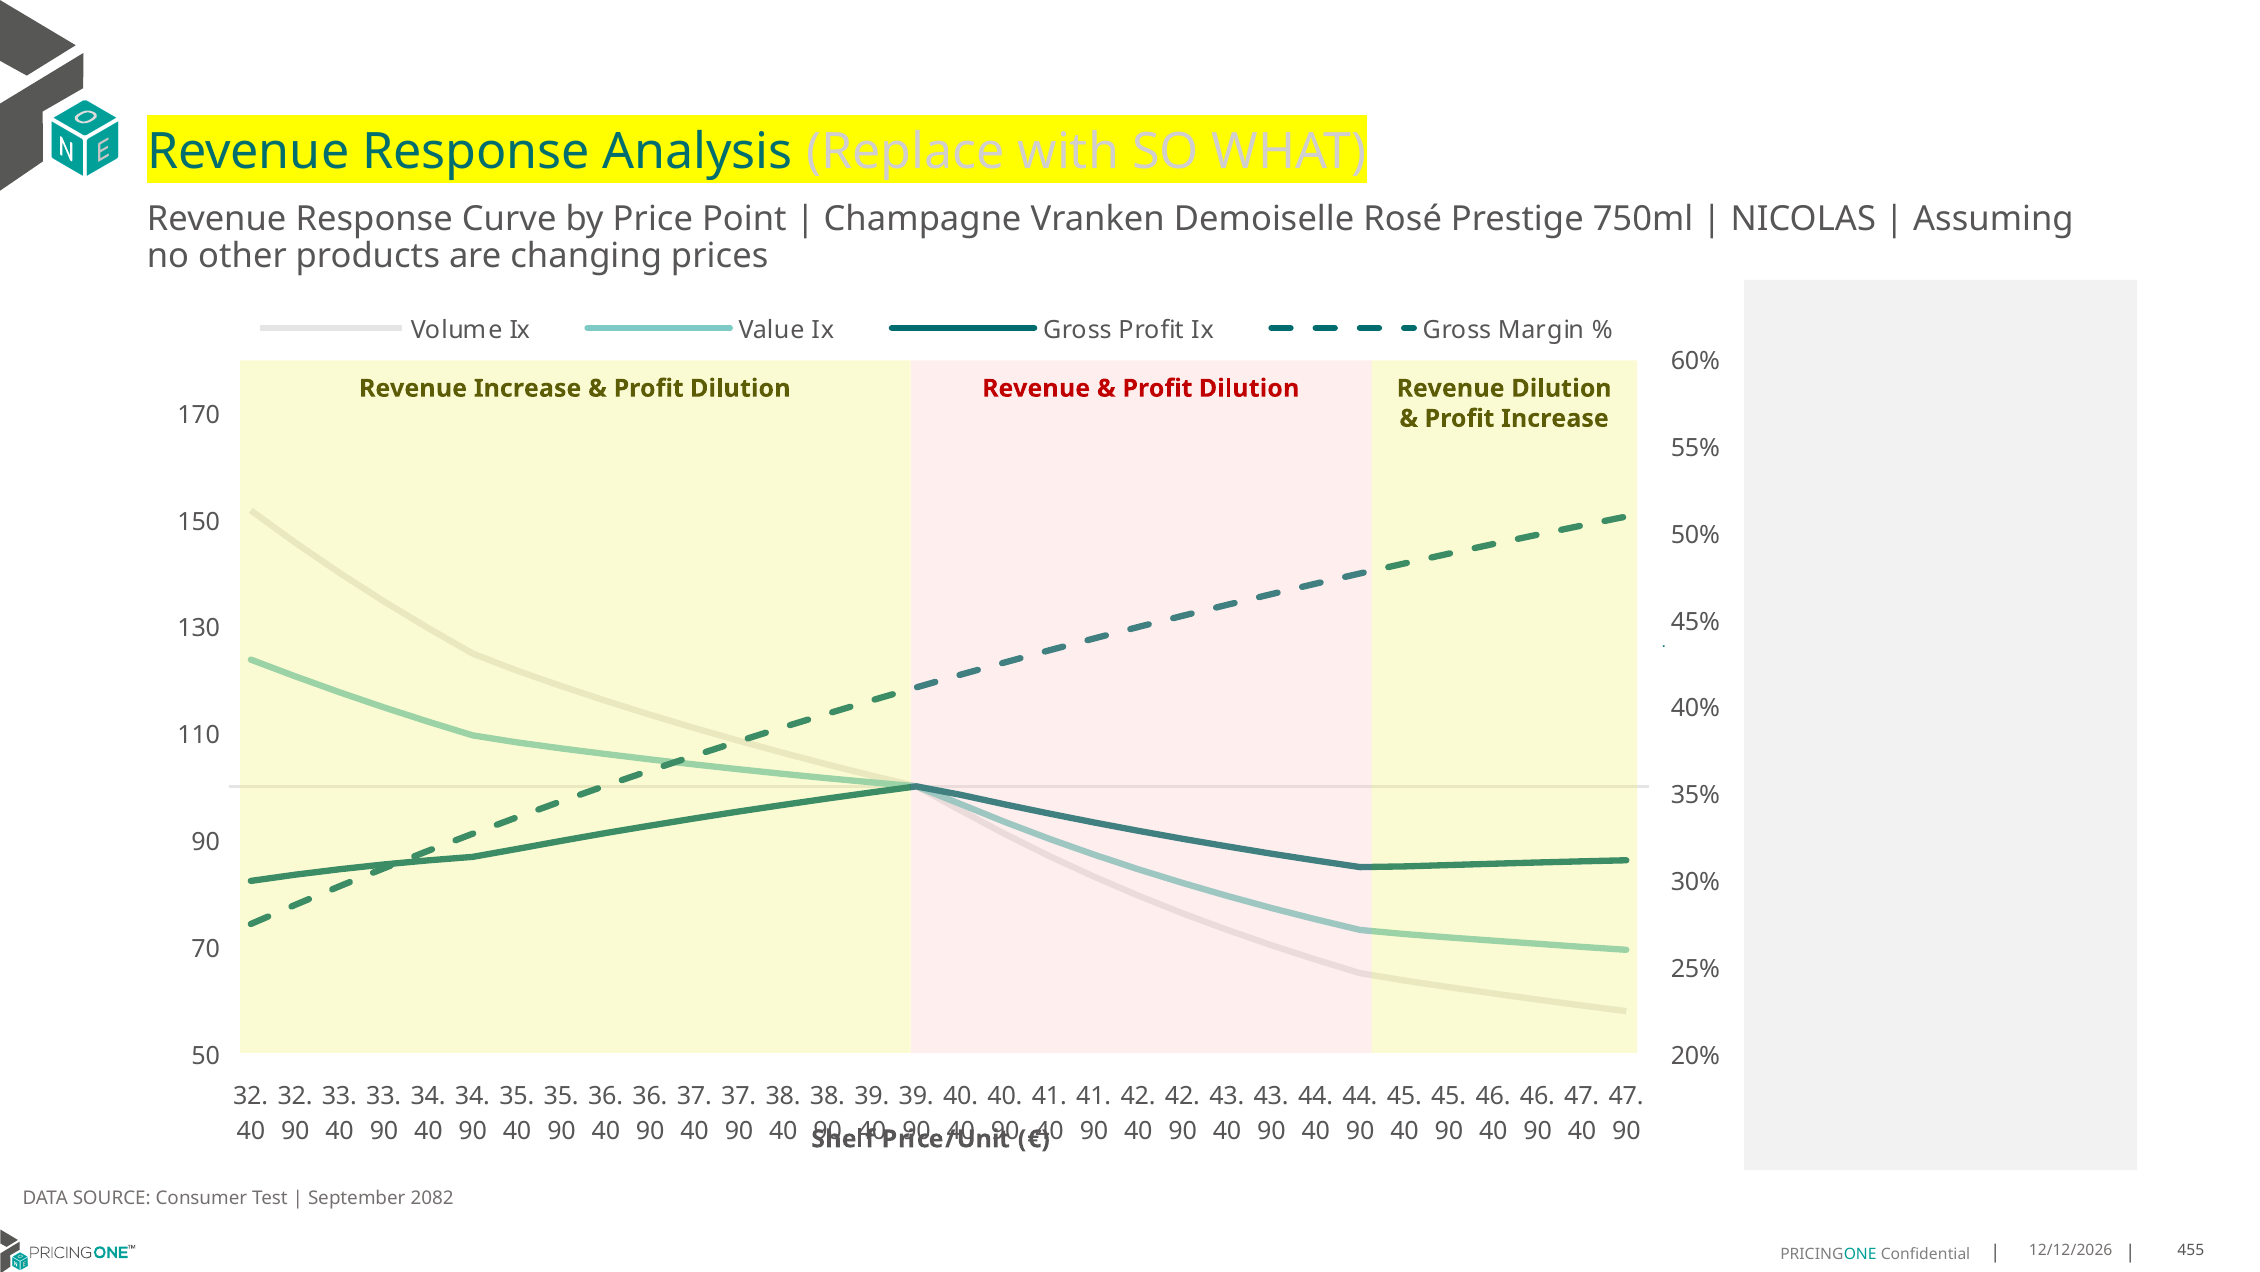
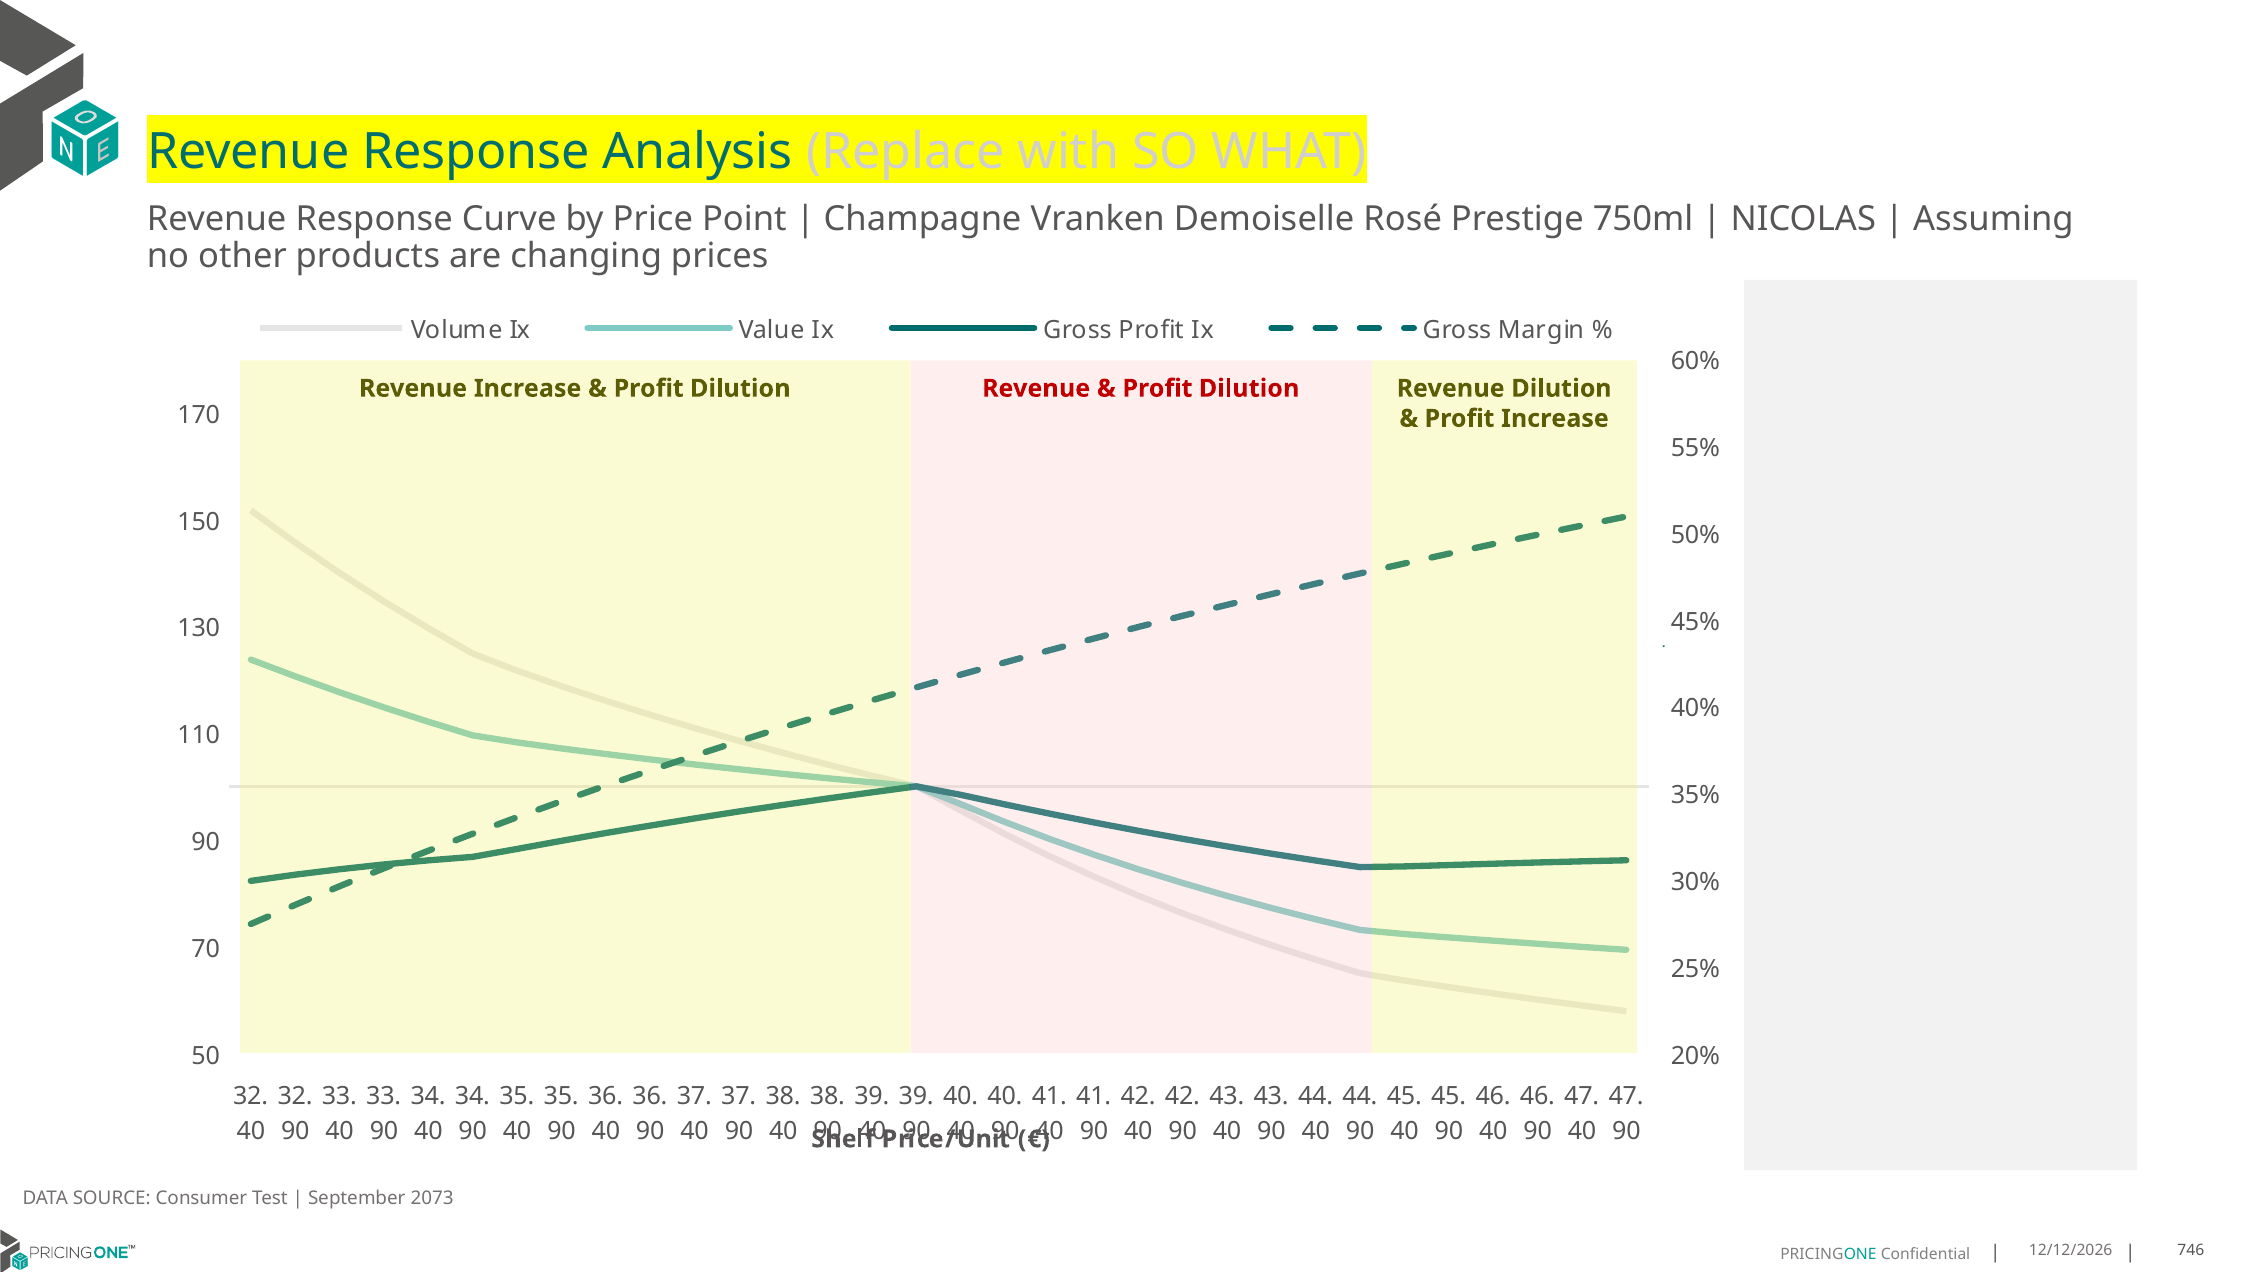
2082: 2082 -> 2073 (432, 1197)
455: 455 -> 746 (2191, 1250)
